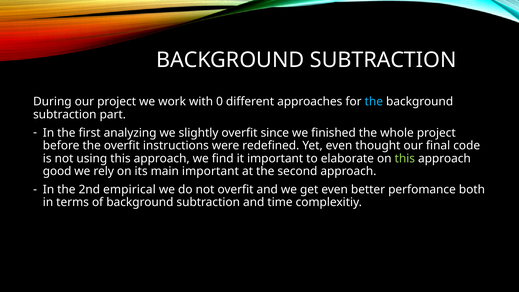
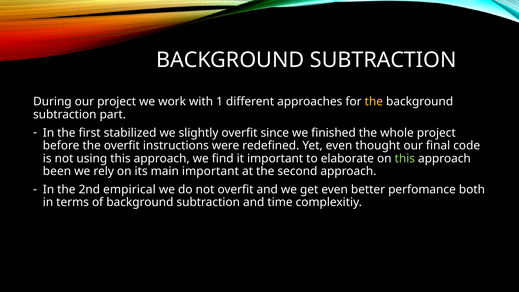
0: 0 -> 1 (220, 102)
the colour: light blue -> yellow (374, 102)
analyzing: analyzing -> stabilized (130, 133)
good: good -> been (57, 171)
